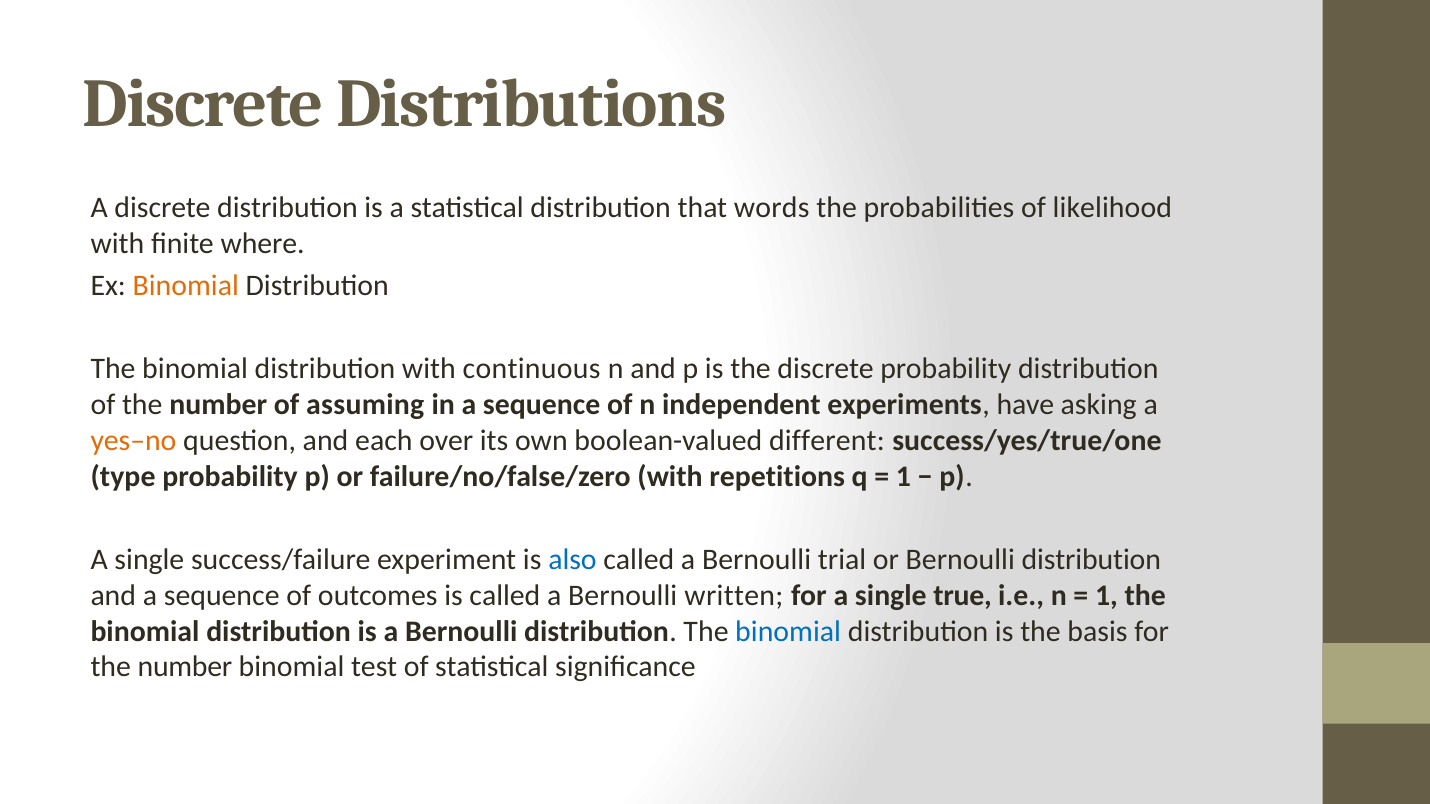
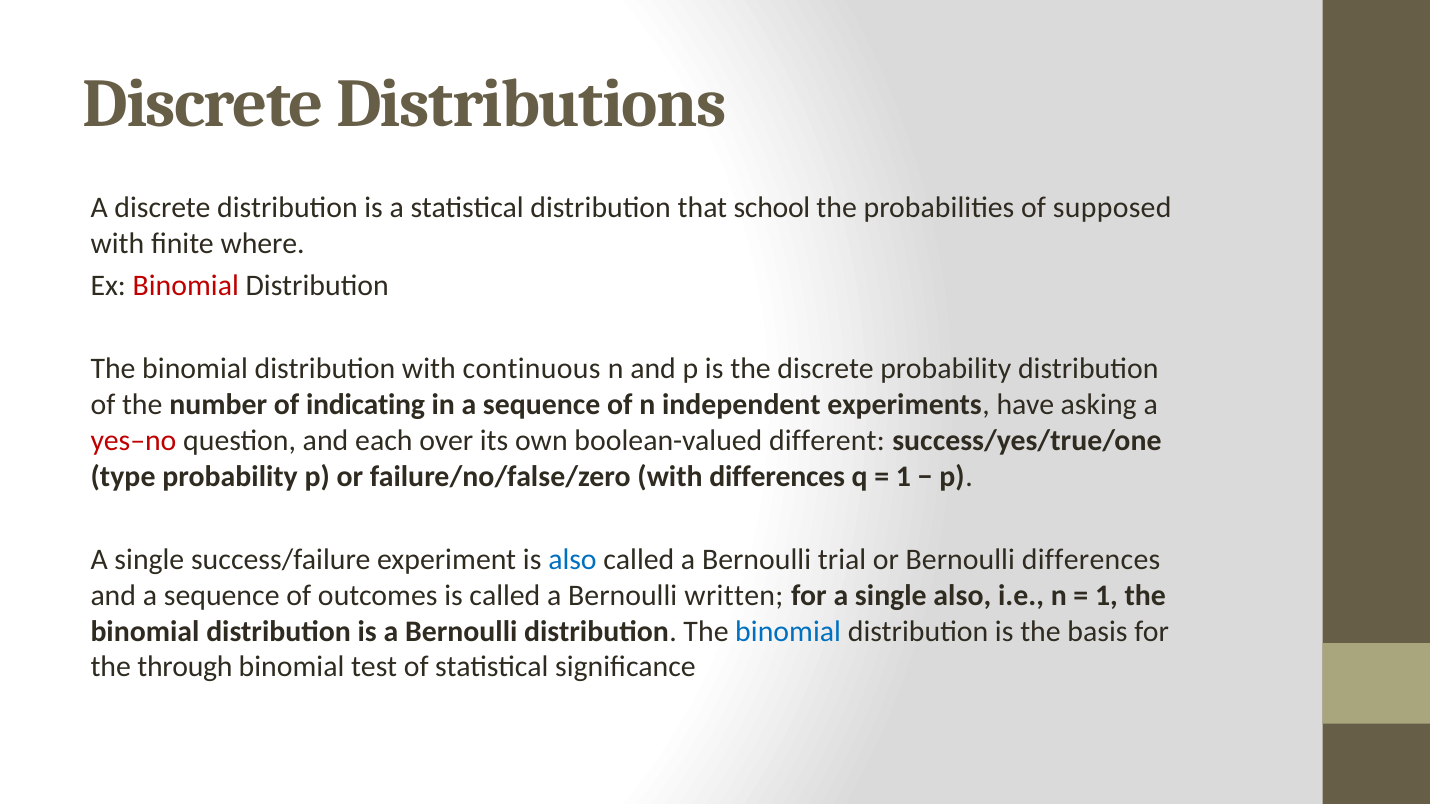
words: words -> school (772, 208)
likelihood: likelihood -> supposed (1112, 208)
Binomial colour: orange -> red (186, 286)
assuming: assuming -> indicating (366, 405)
yes–no colour: orange -> red (133, 441)
with repetitions: repetitions -> differences (777, 476)
or Bernoulli distribution: distribution -> differences (1091, 560)
single true: true -> also (962, 596)
number: number -> through (185, 667)
